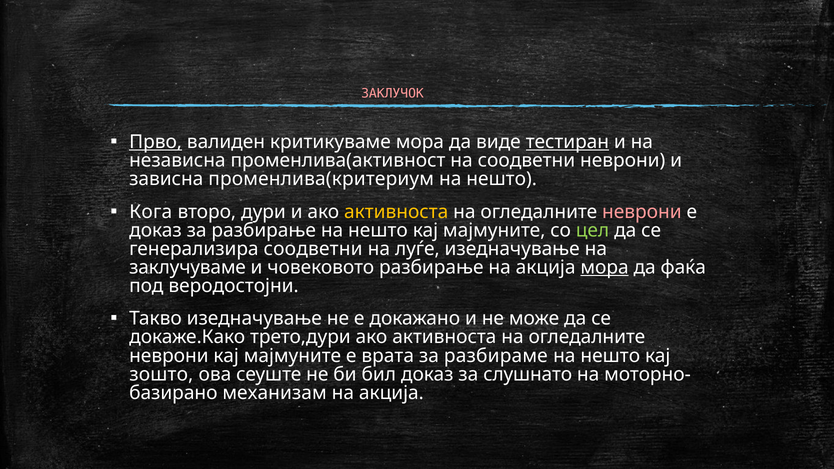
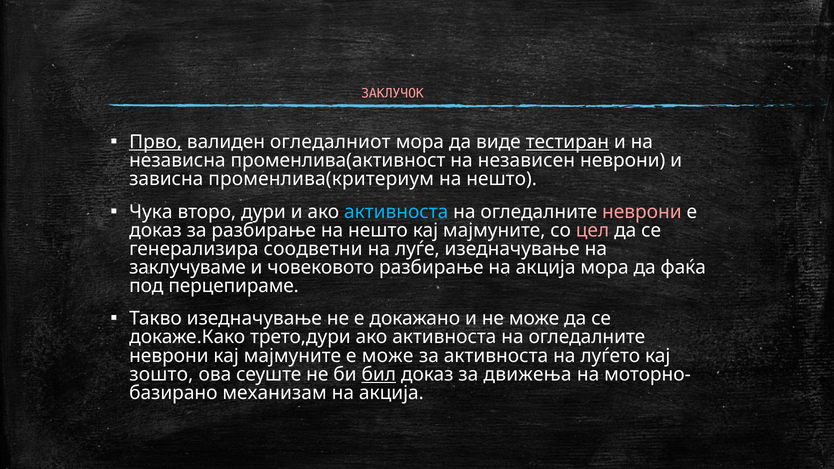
критикуваме: критикуваме -> огледалниот (330, 142)
на соодветни: соодветни -> независен (526, 161)
Кога: Кога -> Чука (151, 212)
активноста colour: yellow -> light blue (396, 212)
цел colour: light green -> pink (592, 230)
мора underline: present -> none (605, 267)
веродостојни: веродостојни -> перцепираме (234, 286)
е врата: врата -> може (388, 356)
за разбираме: разбираме -> активноста (496, 356)
нешто: нешто -> луѓето (610, 356)
бил underline: none -> present (379, 374)
слушнато: слушнато -> движења (528, 374)
